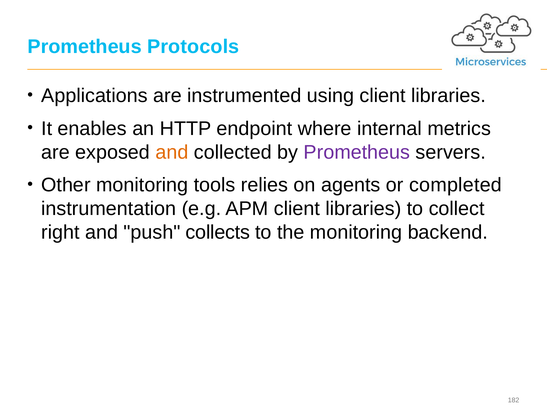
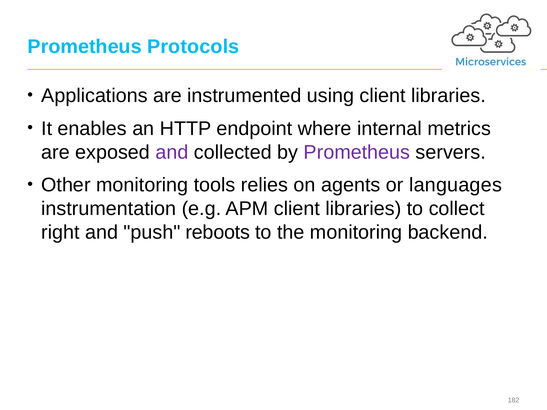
and colour: orange -> purple (172, 152)
completed: completed -> languages (456, 185)
collects: collects -> reboots (218, 233)
